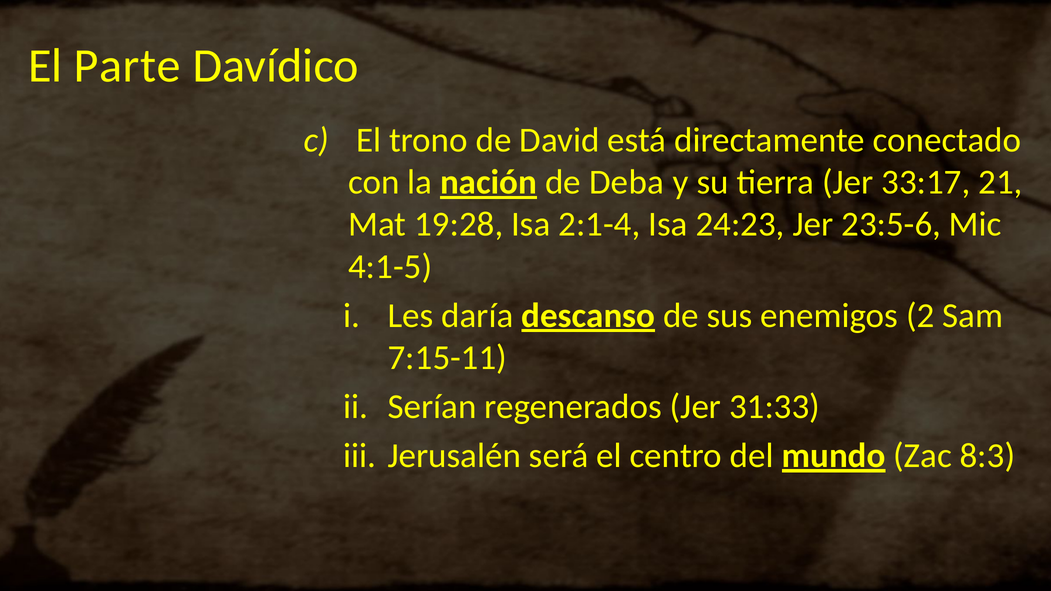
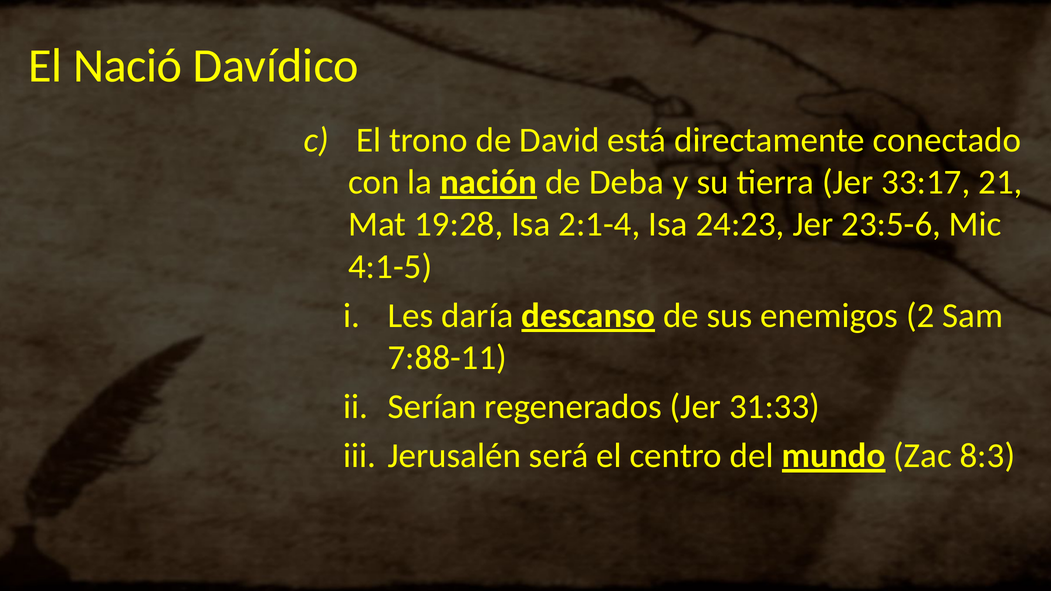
Parte: Parte -> Nació (128, 66)
7:15-11: 7:15-11 -> 7:88-11 (447, 358)
